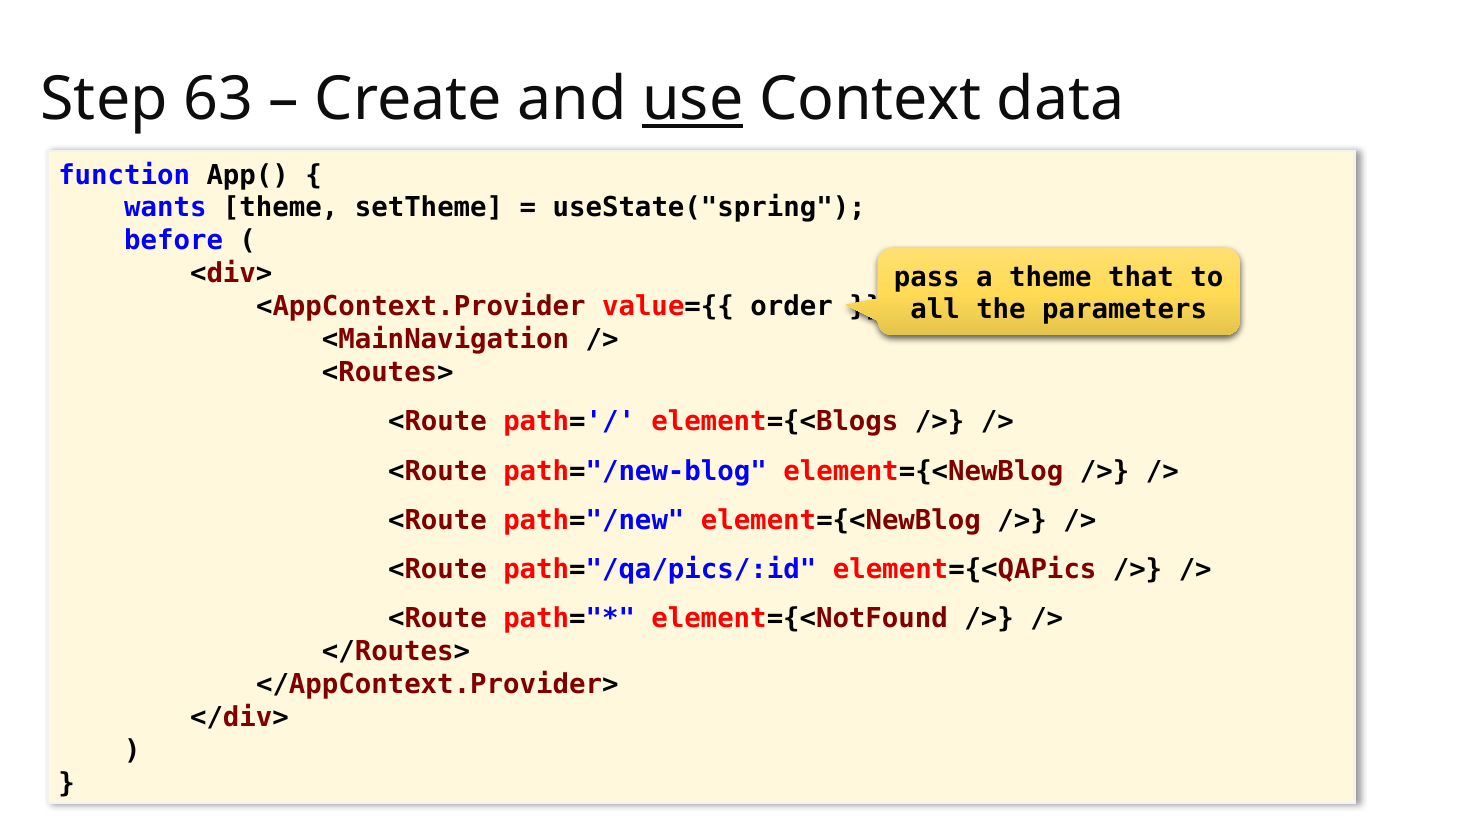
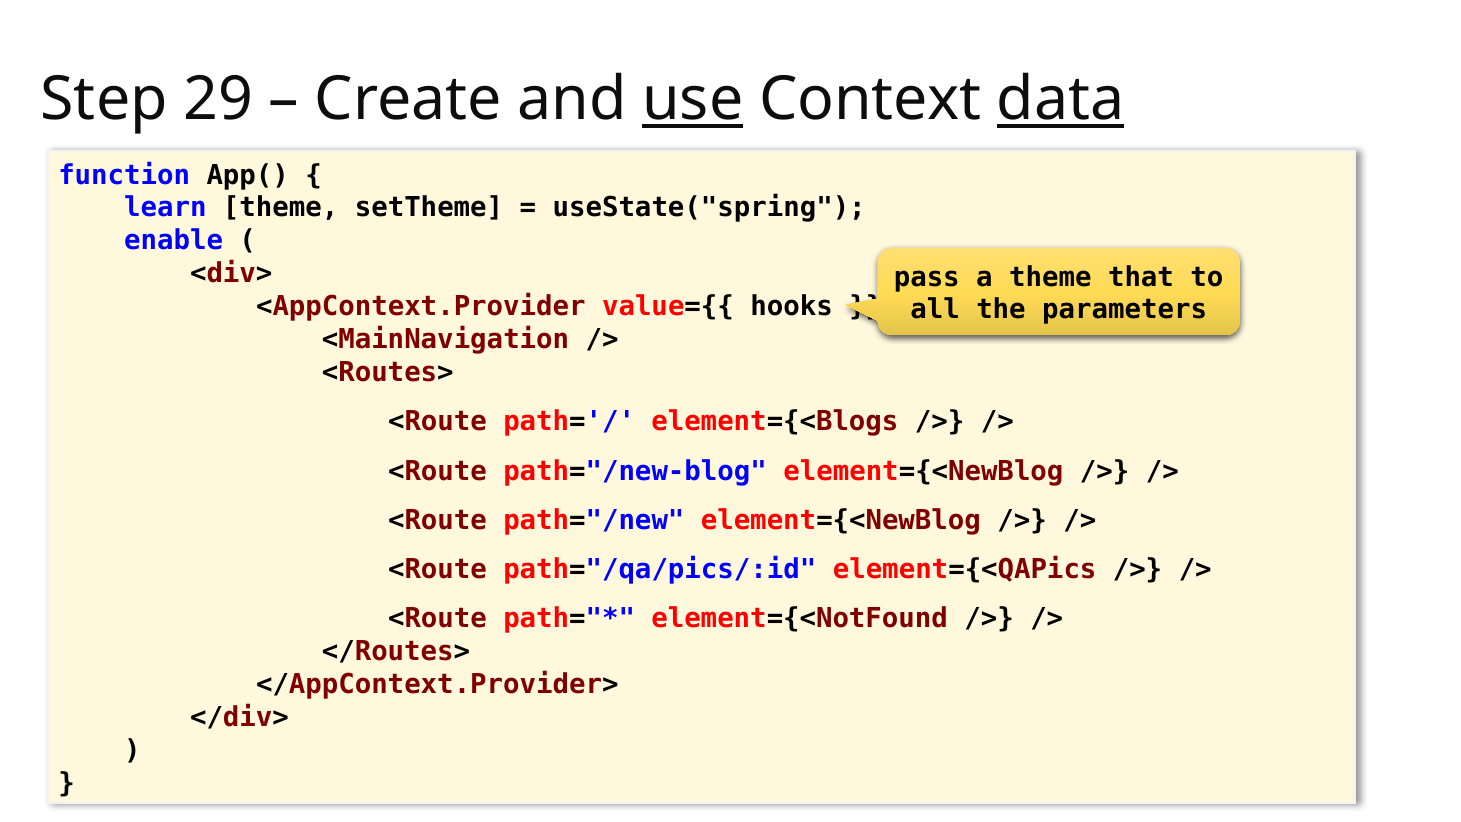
63: 63 -> 29 (218, 100)
data underline: none -> present (1061, 100)
wants: wants -> learn (165, 208)
before: before -> enable (174, 241)
order: order -> hooks (792, 307)
